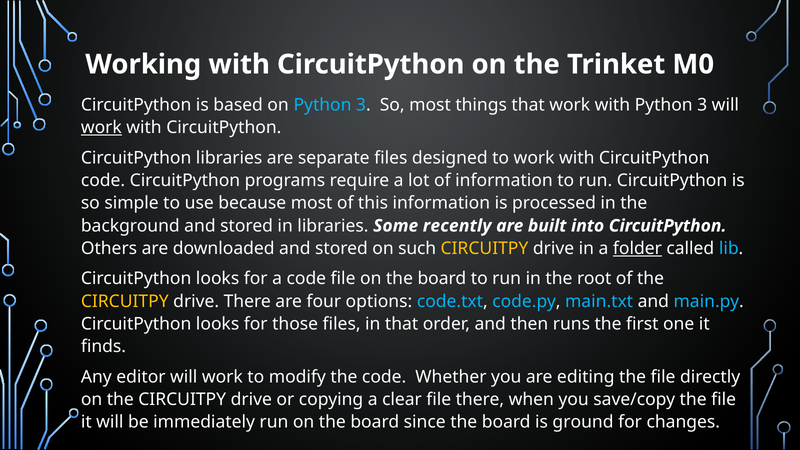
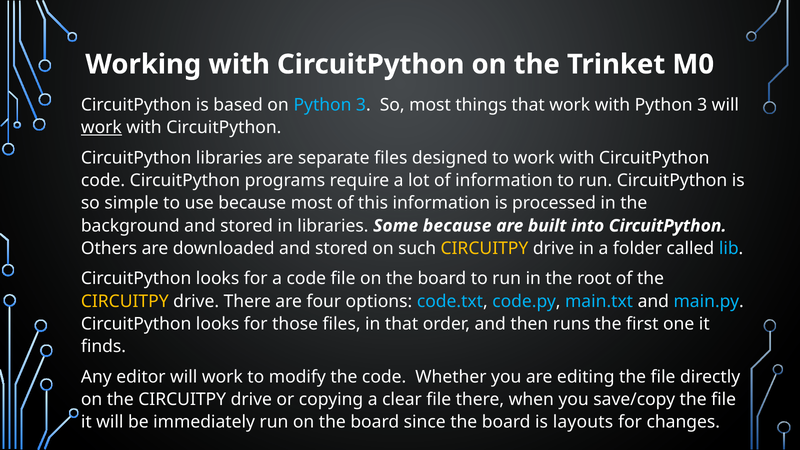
Some recently: recently -> because (457, 226)
folder underline: present -> none (637, 248)
ground: ground -> layouts (583, 422)
